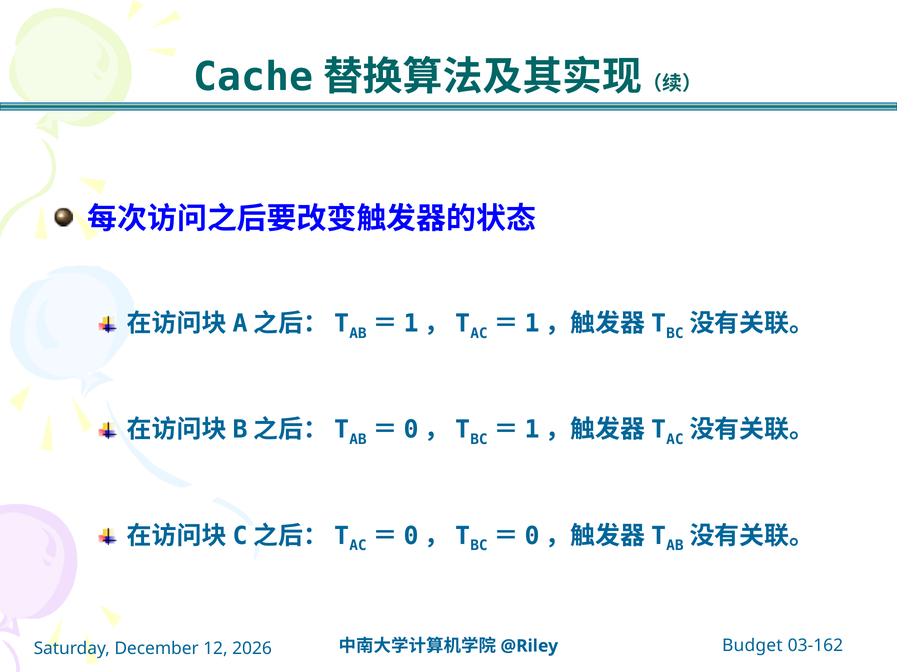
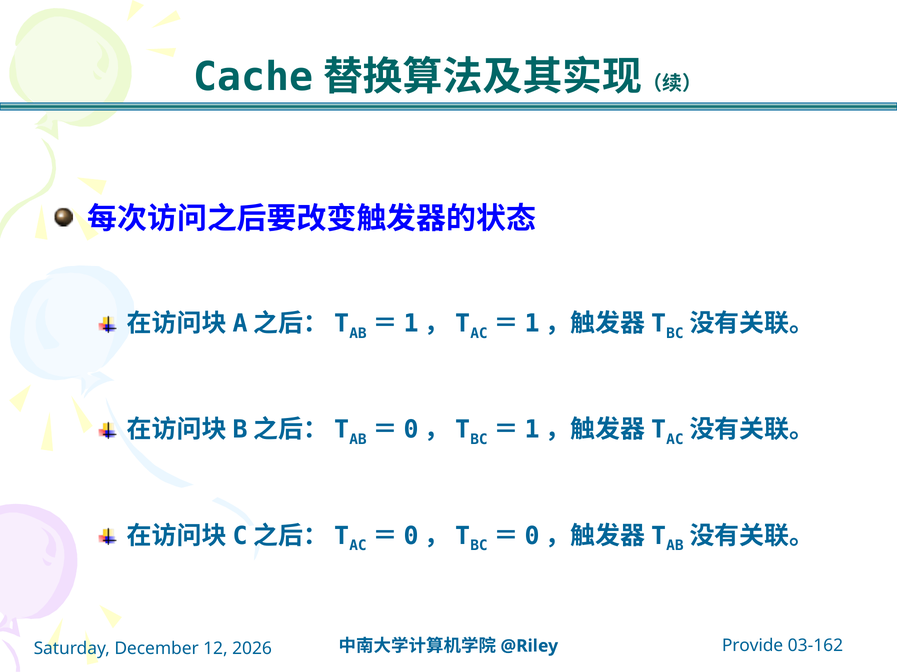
Budget: Budget -> Provide (753, 646)
